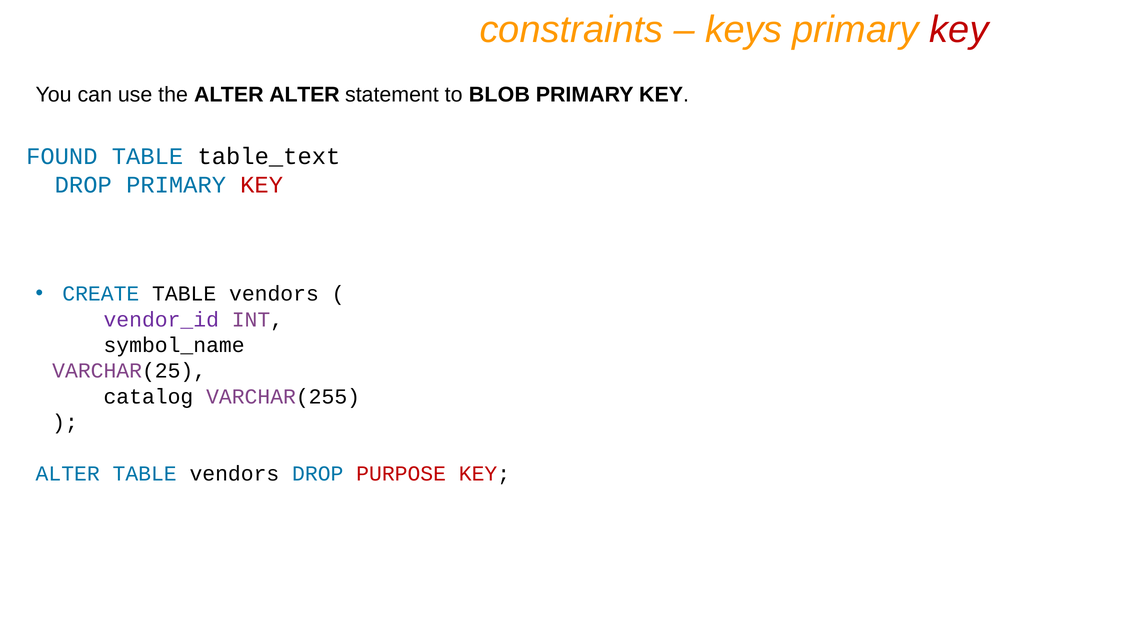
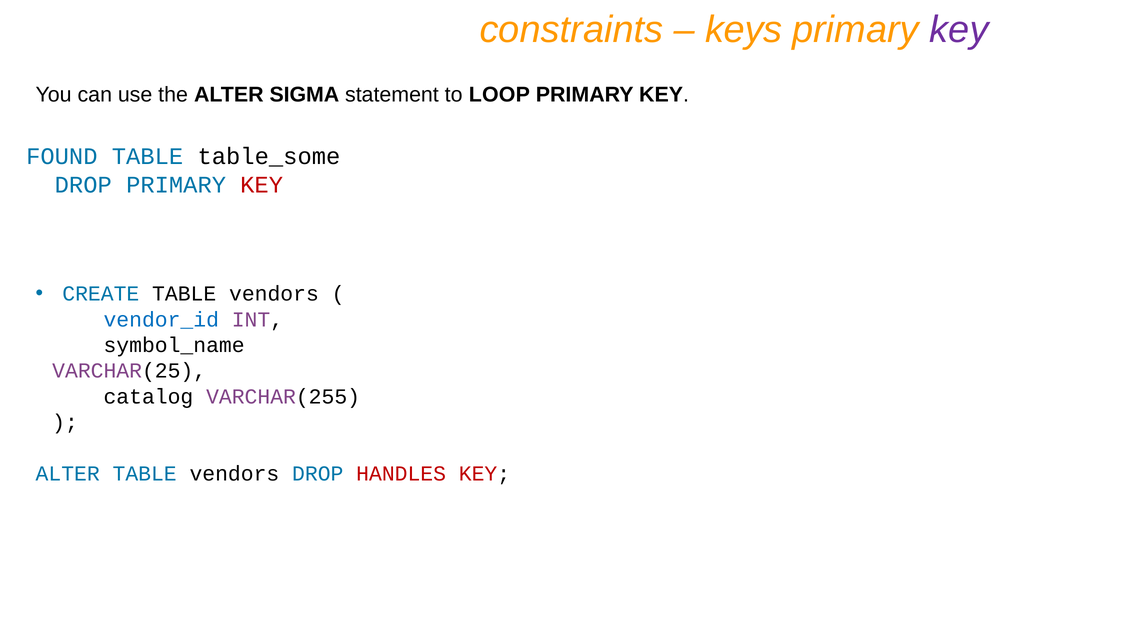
key colour: red -> purple (959, 30)
ALTER ALTER: ALTER -> SIGMA (304, 95)
BLOB: BLOB -> LOOP (499, 95)
table_text: table_text -> table_some (269, 156)
vendor_id colour: purple -> blue (161, 320)
PURPOSE: PURPOSE -> HANDLES (401, 474)
